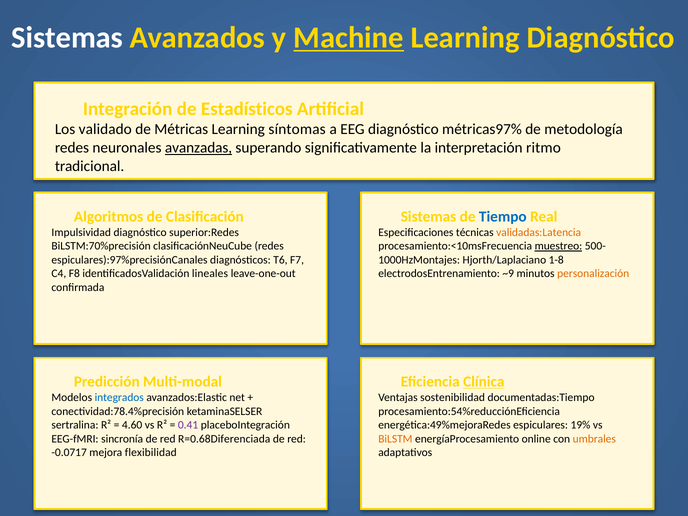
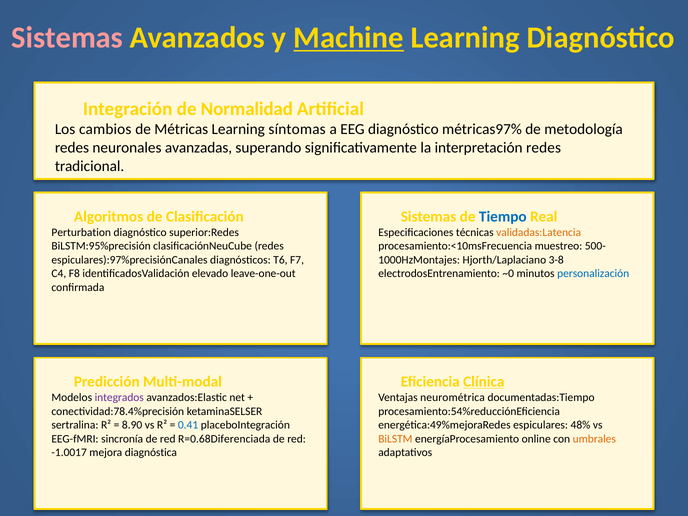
Sistemas colour: white -> pink (67, 38)
Estadísticos: Estadísticos -> Normalidad (247, 109)
validado: validado -> cambios (105, 129)
avanzadas underline: present -> none (199, 148)
interpretación ritmo: ritmo -> redes (544, 148)
Impulsividad: Impulsividad -> Perturbation (81, 232)
BiLSTM:70%precisión: BiLSTM:70%precisión -> BiLSTM:95%precisión (101, 246)
muestreo underline: present -> none (558, 246)
1-8: 1-8 -> 3-8 (556, 260)
lineales: lineales -> elevado (210, 274)
~9: ~9 -> ~0 (508, 274)
personalización colour: orange -> blue (593, 274)
integrados colour: blue -> purple (119, 397)
sostenibilidad: sostenibilidad -> neurométrica (453, 397)
4.60: 4.60 -> 8.90 (132, 425)
0.41 colour: purple -> blue (188, 425)
19%: 19% -> 48% (580, 425)
-0.0717: -0.0717 -> -1.0017 (69, 453)
flexibilidad: flexibilidad -> diagnóstica (151, 453)
